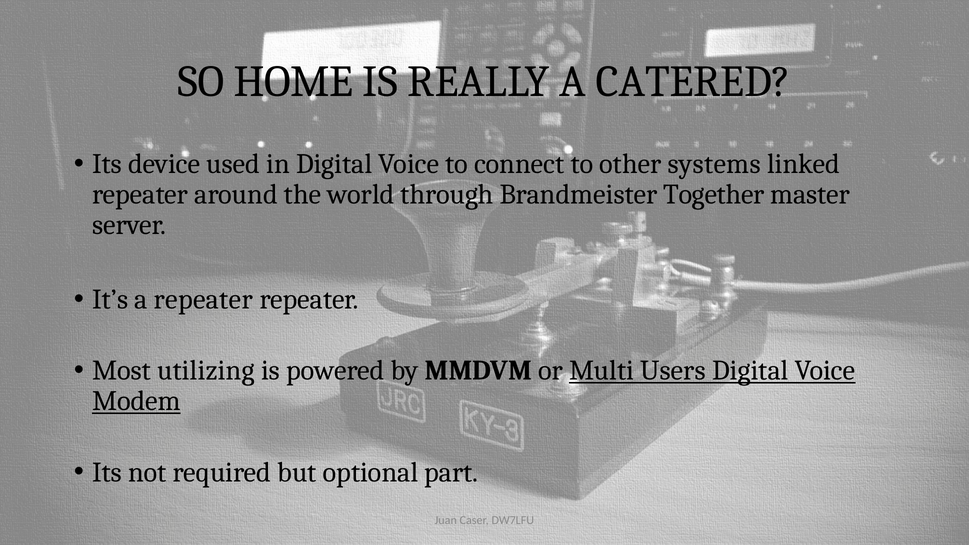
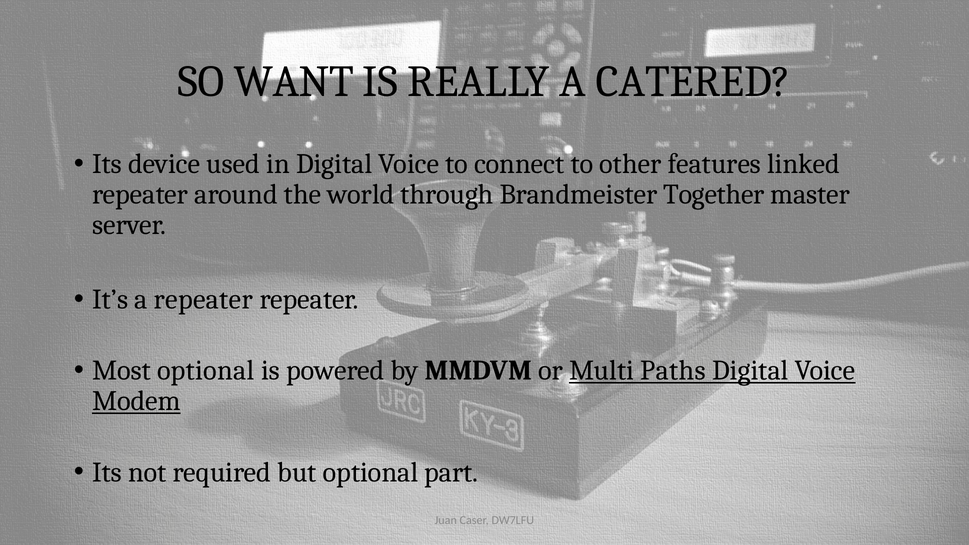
HOME: HOME -> WANT (294, 81)
systems: systems -> features (714, 164)
Most utilizing: utilizing -> optional (206, 371)
Users: Users -> Paths (673, 371)
